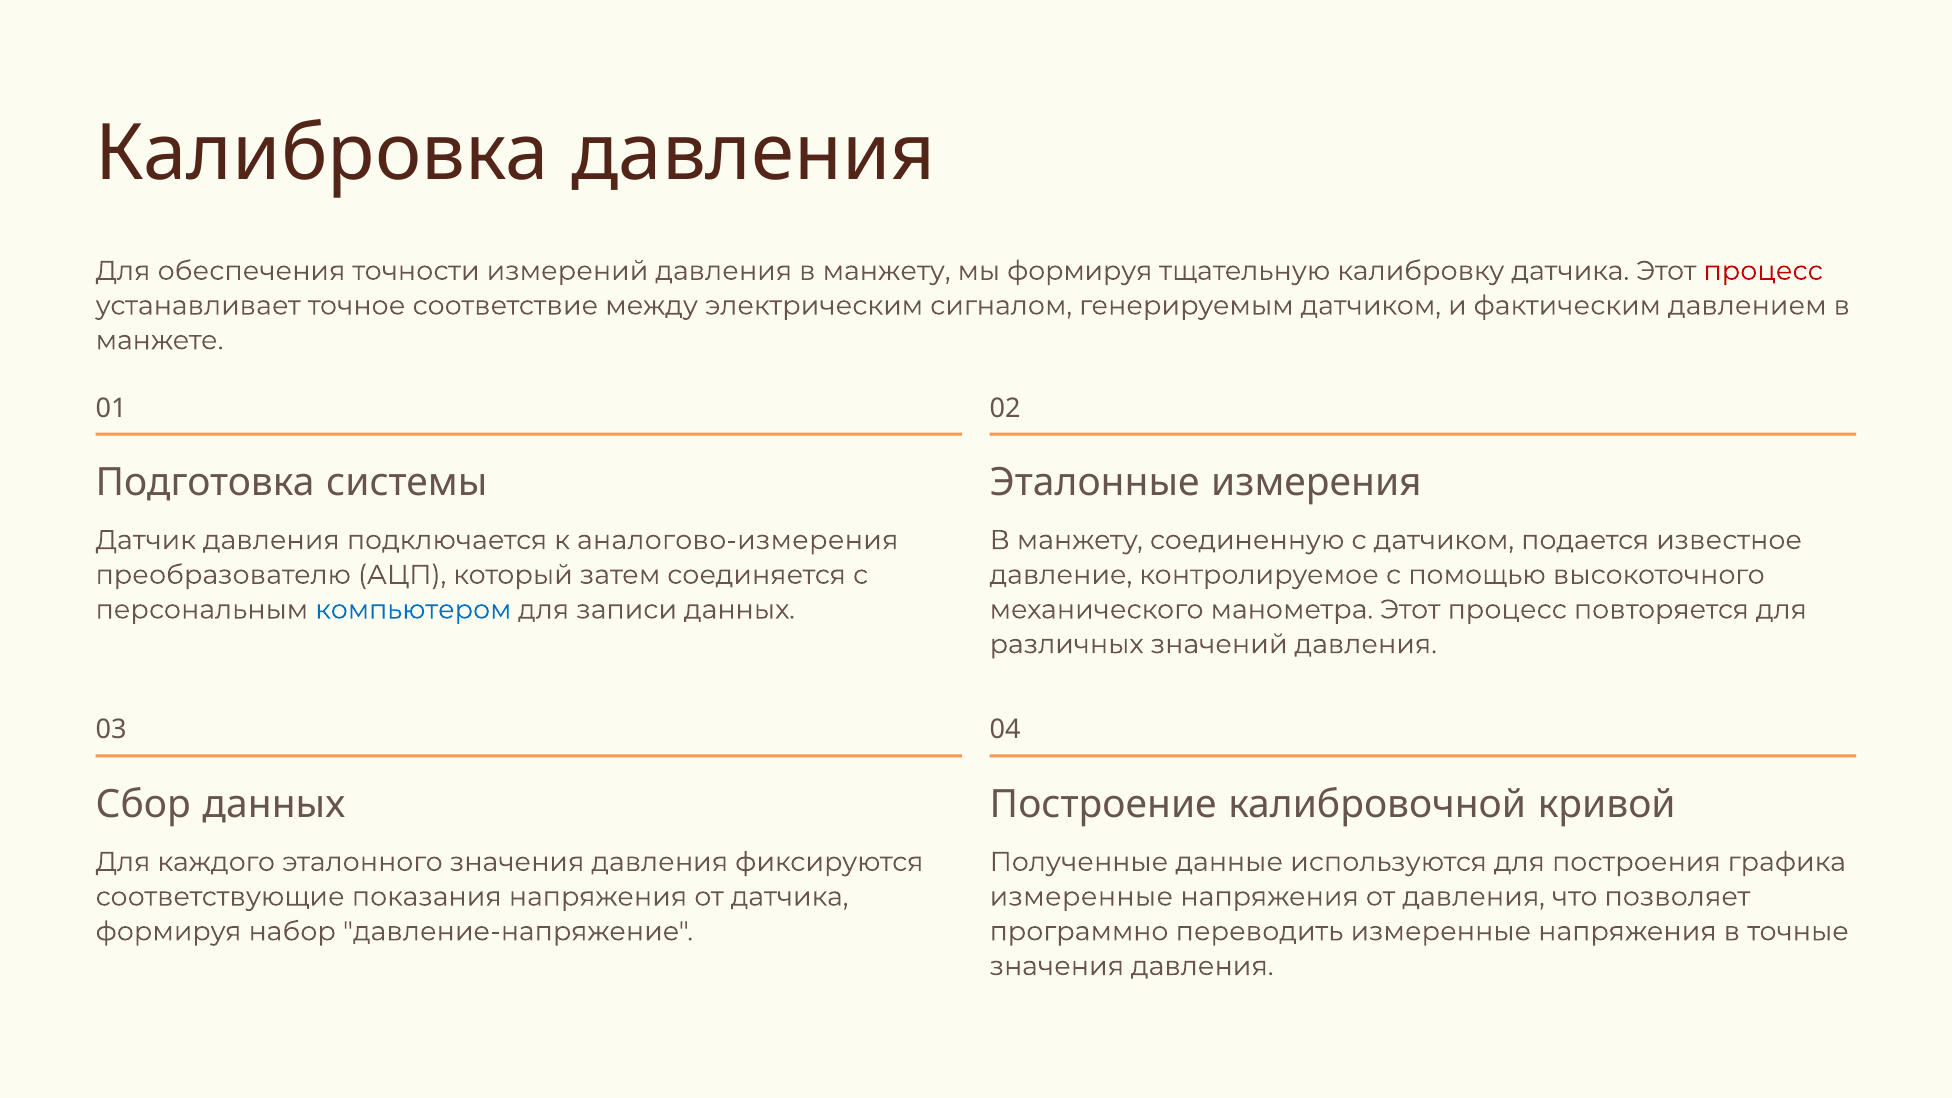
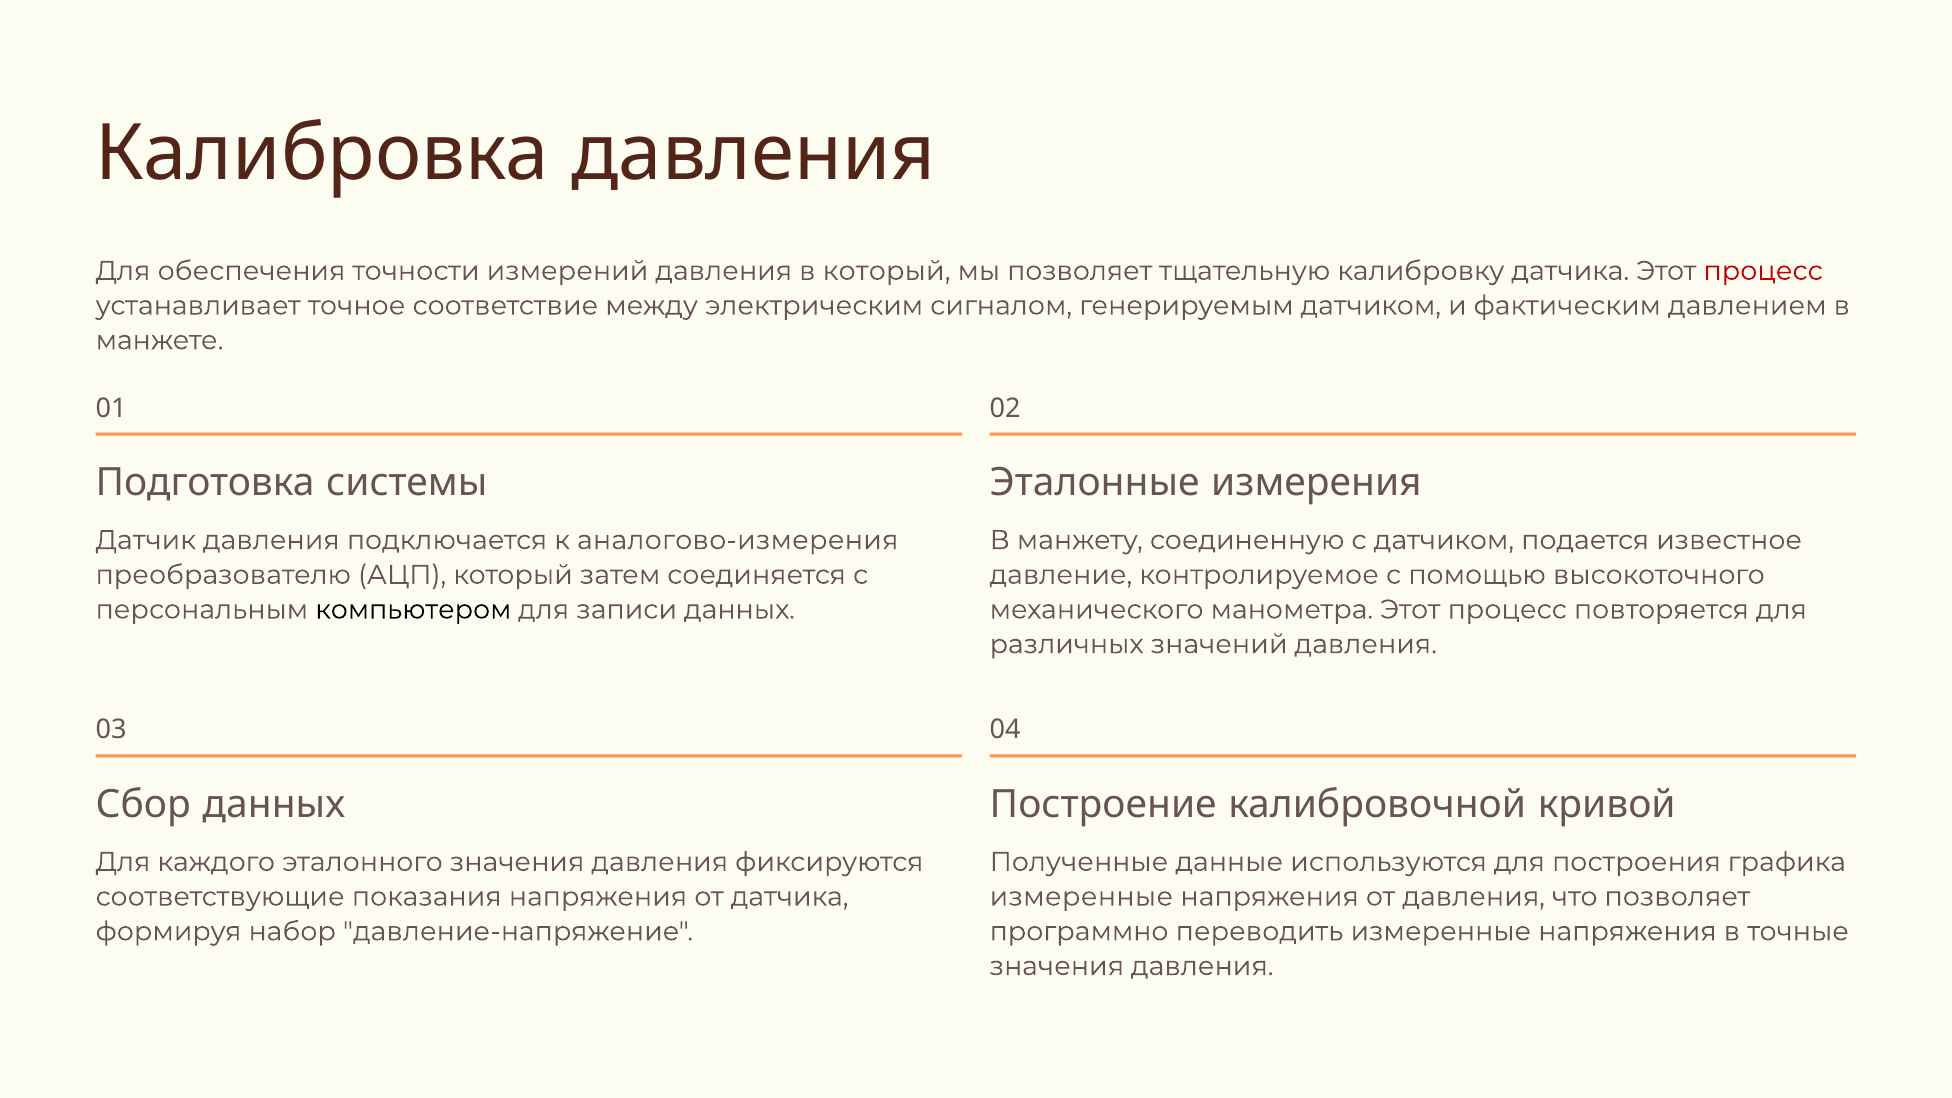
давления в манжету: манжету -> который (887, 271)
мы формируя: формируя -> позволяет (1080, 271)
компьютером colour: blue -> black (413, 610)
